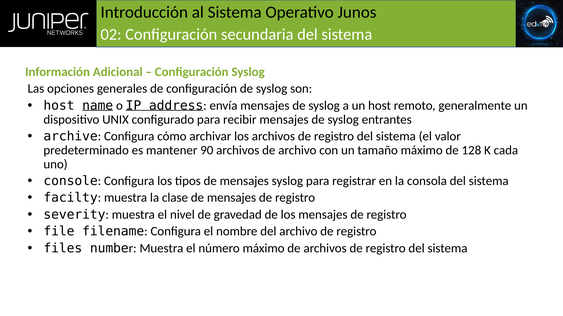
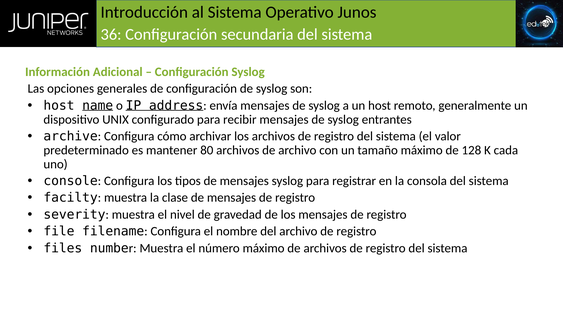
02: 02 -> 36 (111, 34)
90: 90 -> 80 (207, 151)
